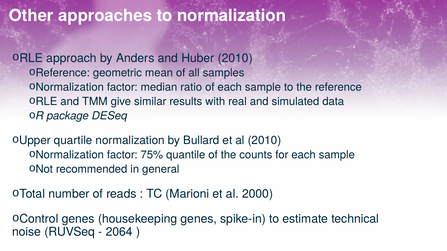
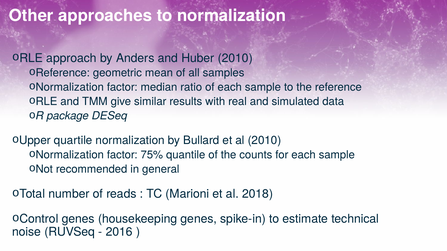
2000: 2000 -> 2018 (258, 194)
2064: 2064 -> 2016 (119, 232)
